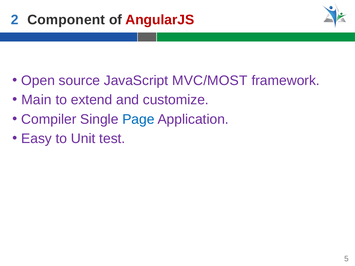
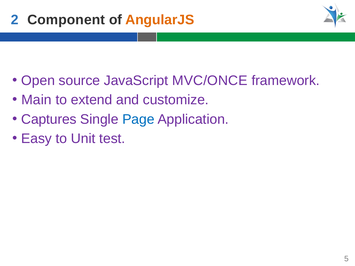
AngularJS colour: red -> orange (160, 20)
MVC/MOST: MVC/MOST -> MVC/ONCE (210, 81)
Compiler: Compiler -> Captures (49, 119)
